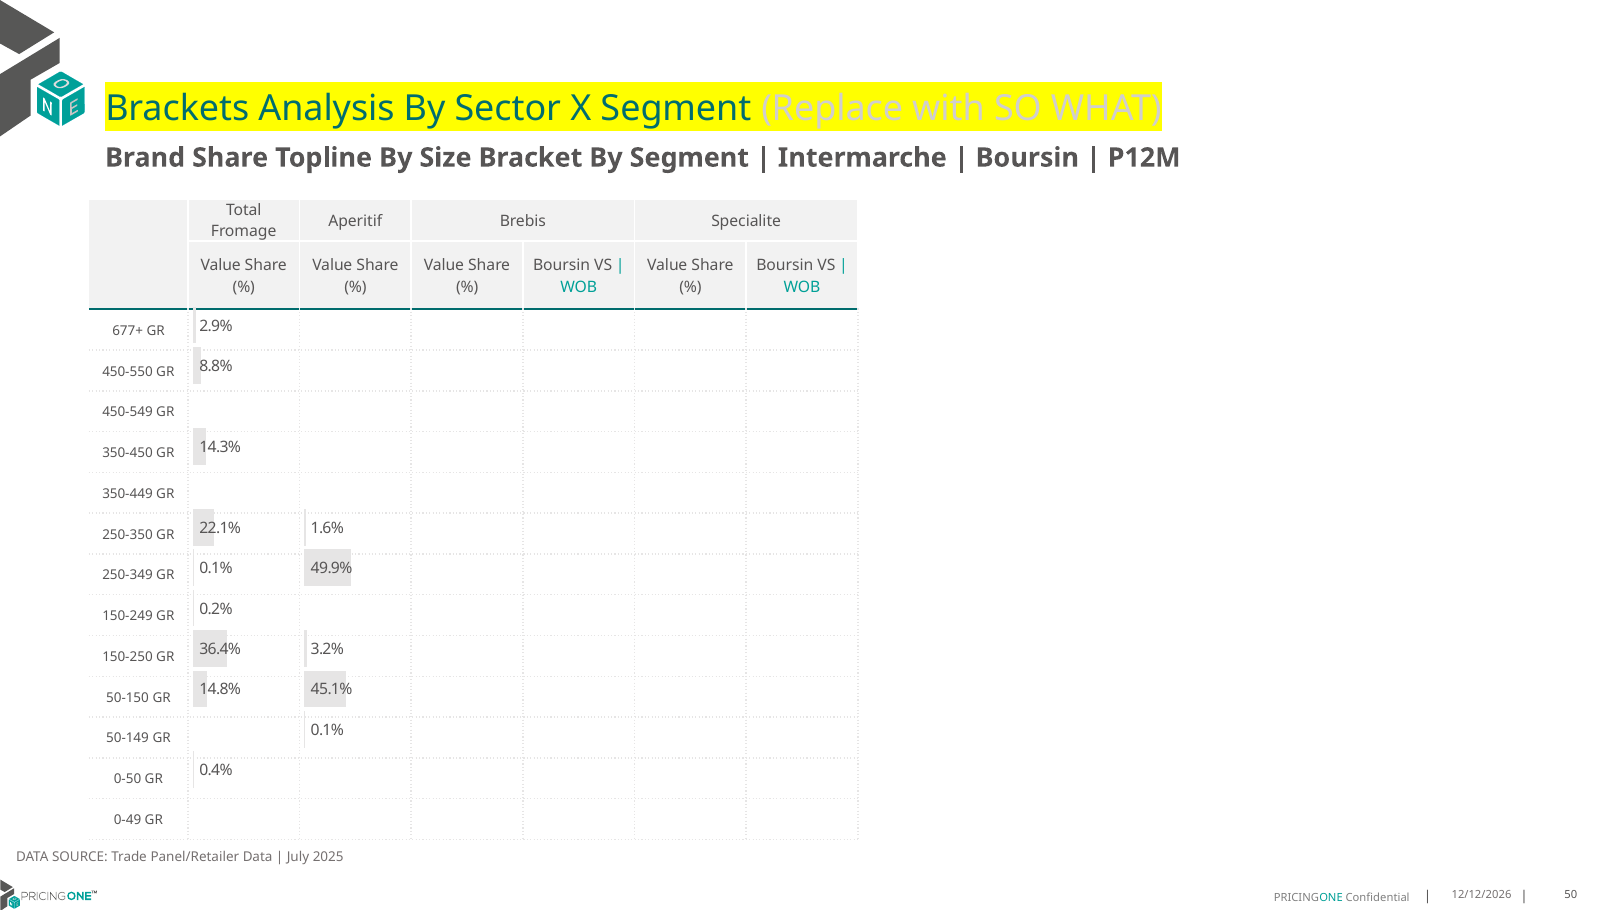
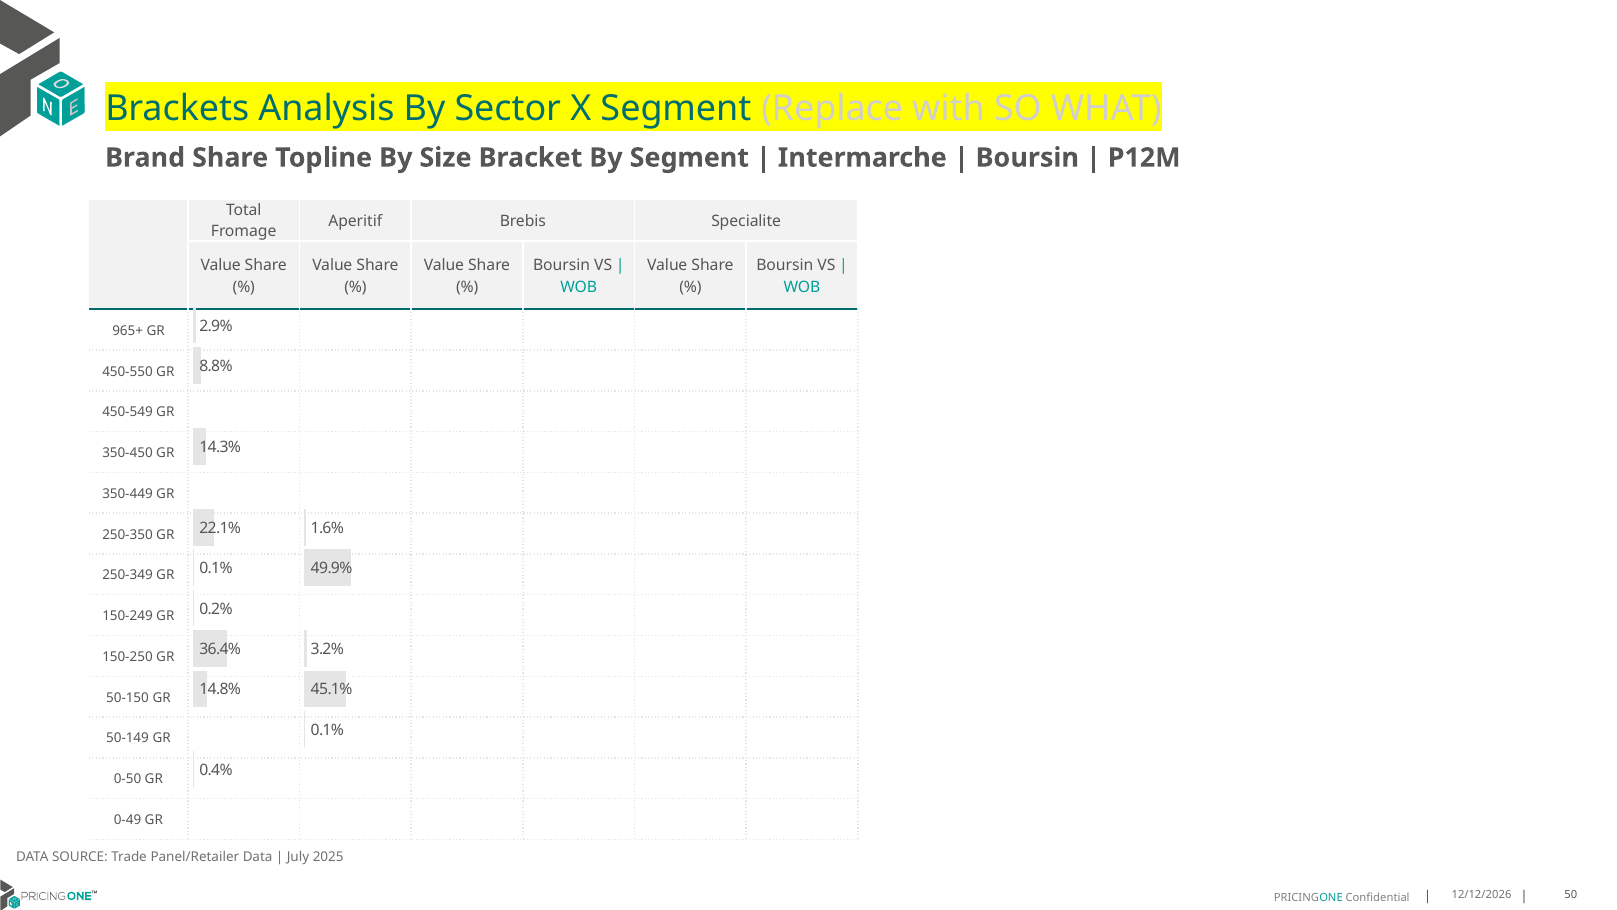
677+: 677+ -> 965+ (128, 331)
